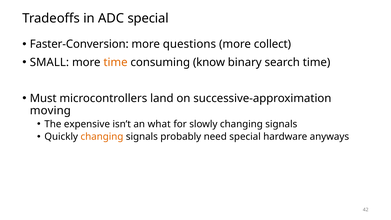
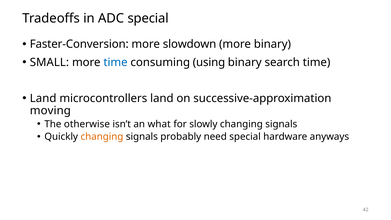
questions: questions -> slowdown (190, 44)
more collect: collect -> binary (272, 44)
time colour: orange -> blue (116, 62)
know: know -> using (209, 62)
Must: Must -> Land (43, 98)
expensive: expensive -> otherwise (87, 124)
